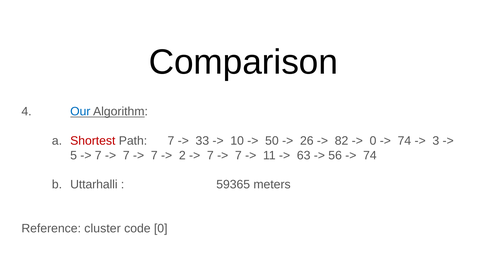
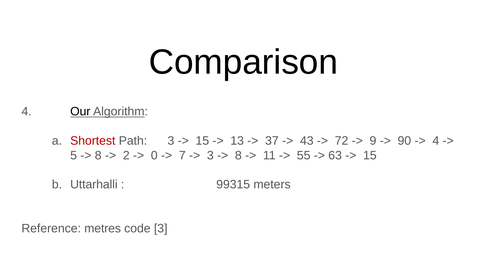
Our colour: blue -> black (80, 111)
Path 7: 7 -> 3 (171, 141)
33: 33 -> 15 (202, 141)
10: 10 -> 13 (237, 141)
50: 50 -> 37 (272, 141)
26: 26 -> 43 (307, 141)
82: 82 -> 72 (342, 141)
0: 0 -> 9 (373, 141)
74: 74 -> 90 (404, 141)
3: 3 -> 4 (436, 141)
7: 7 -> 8 (98, 155)
7: 7 -> 2 (126, 155)
7: 7 -> 0 (154, 155)
2: 2 -> 7 (182, 155)
7: 7 -> 3 (210, 155)
7: 7 -> 8 (238, 155)
63: 63 -> 55 (304, 155)
56: 56 -> 63 (335, 155)
74: 74 -> 15 (370, 155)
59365: 59365 -> 99315 (233, 185)
cluster: cluster -> metres (103, 228)
code 0: 0 -> 3 (161, 228)
